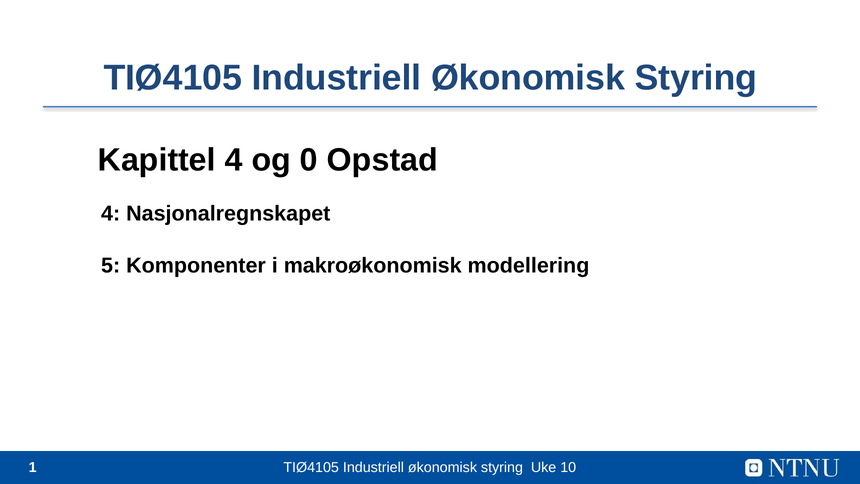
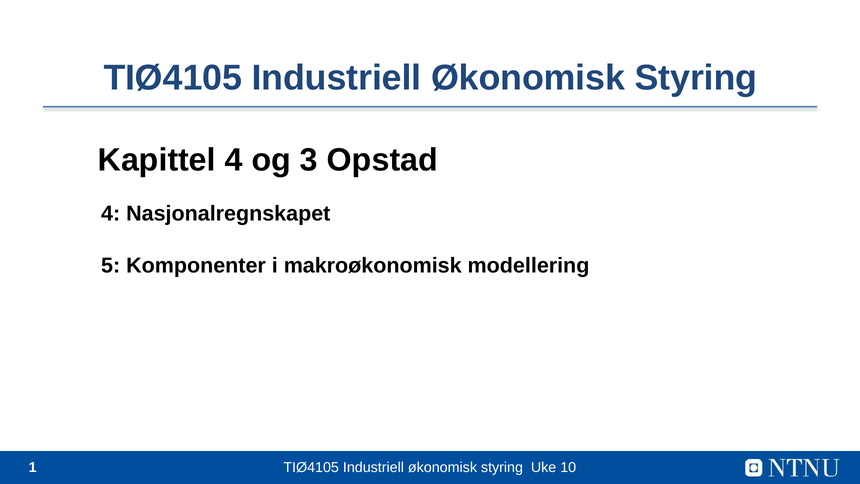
0: 0 -> 3 (309, 160)
